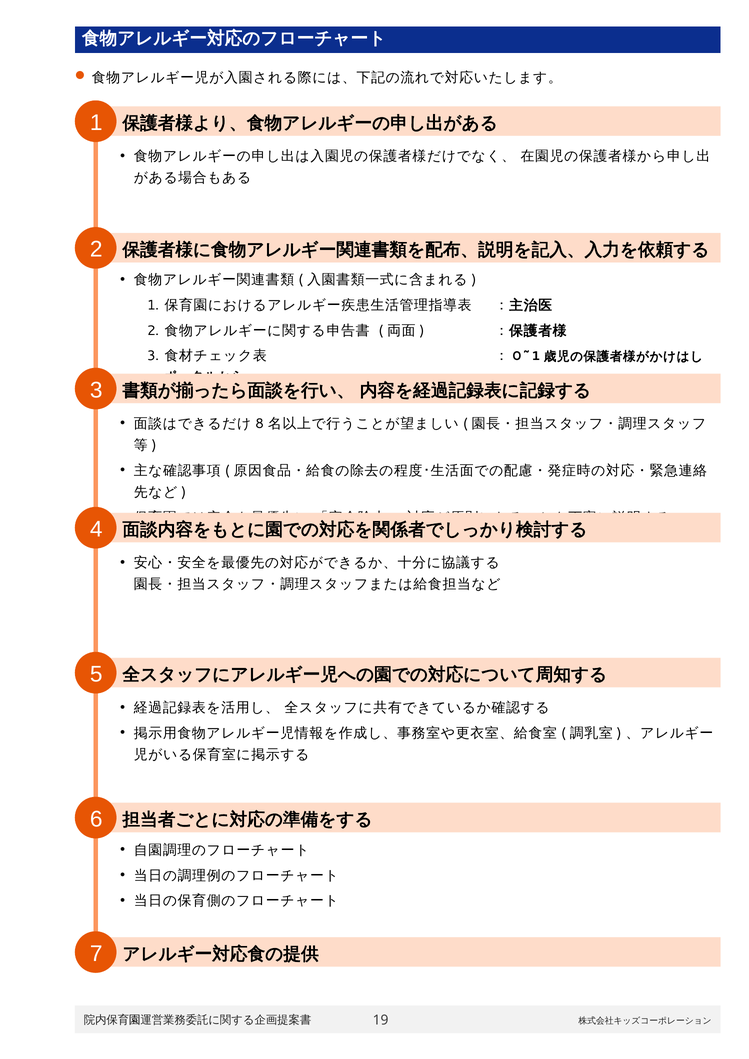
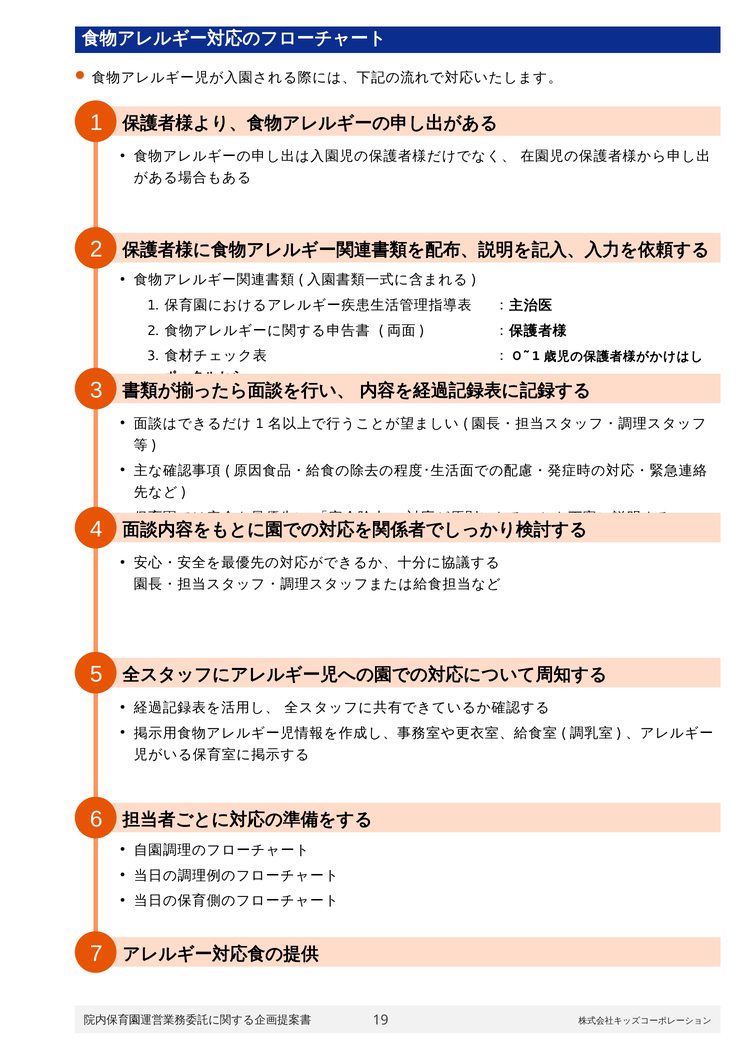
8: 8 -> 1 (260, 424)
